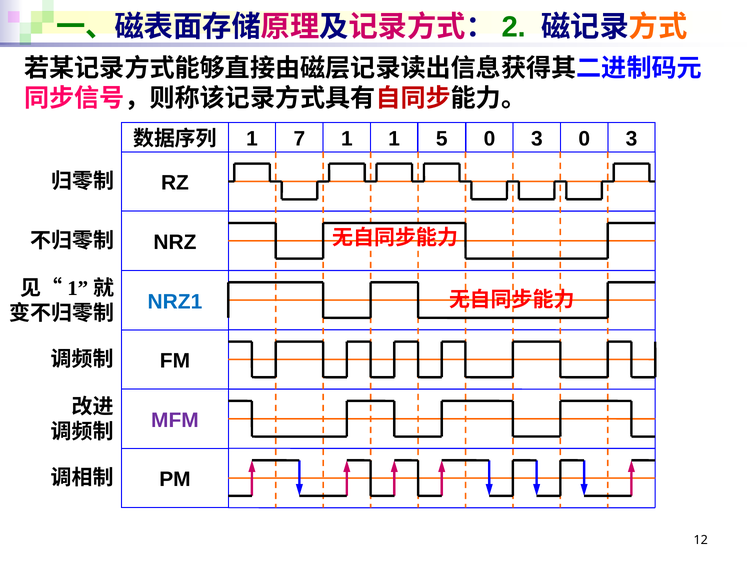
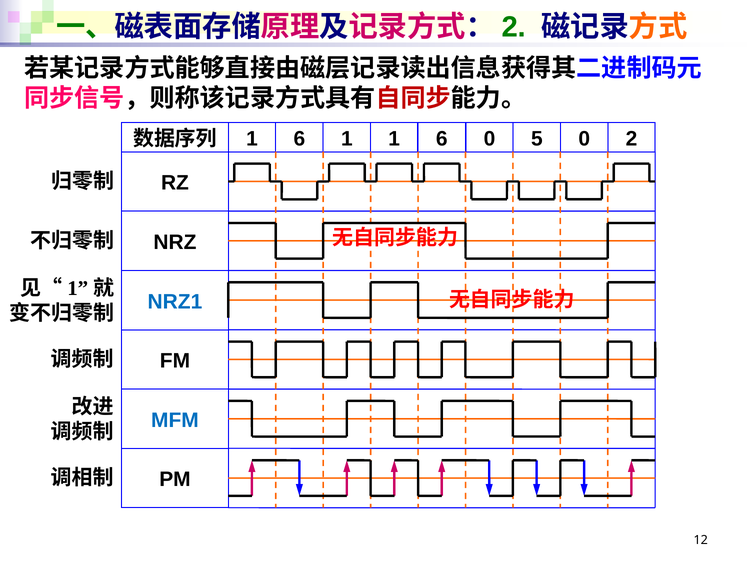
7: 7 -> 6 (299, 139)
1 5: 5 -> 6 (442, 139)
3: 3 -> 5 (537, 139)
3: 3 -> 2 (632, 139)
MFM colour: purple -> blue (175, 420)
